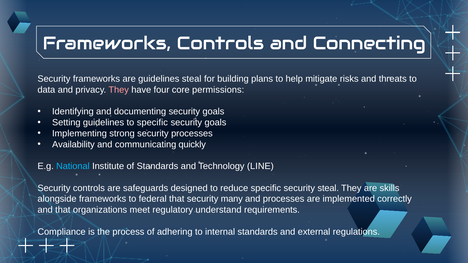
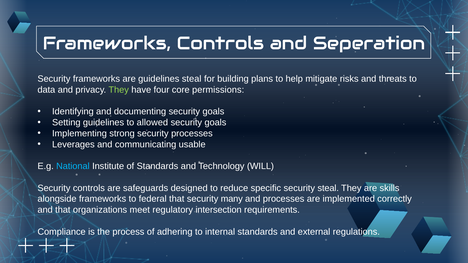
Connecting: Connecting -> Seperation (369, 44)
They colour: pink -> light green (119, 90)
to specific: specific -> allowed (152, 123)
Availability: Availability -> Leverages (73, 145)
quickly: quickly -> usable (192, 145)
LINE: LINE -> WILL (260, 166)
understand: understand -> intersection (219, 210)
